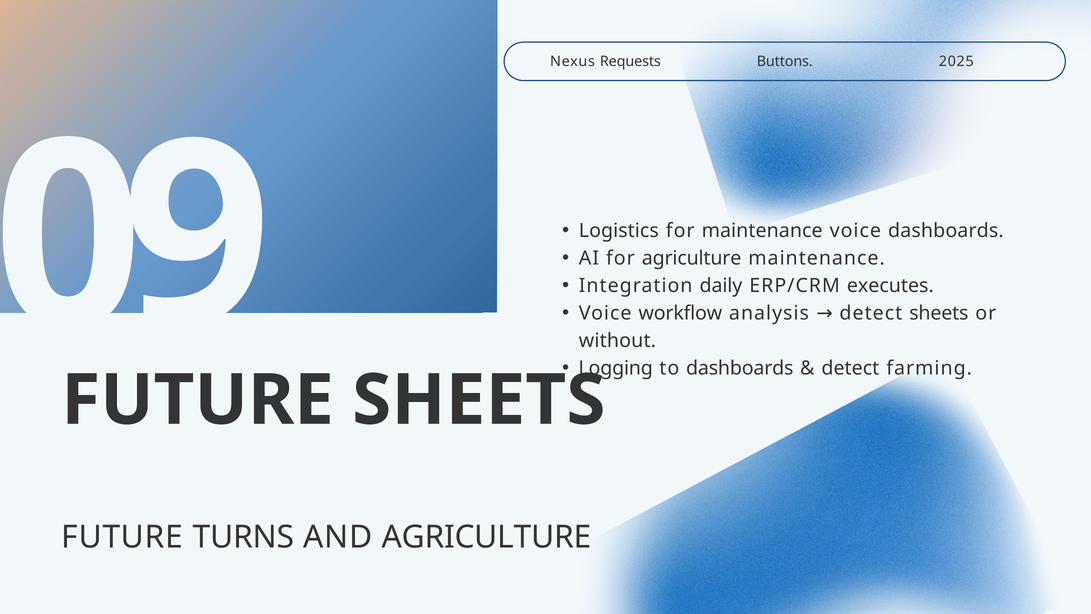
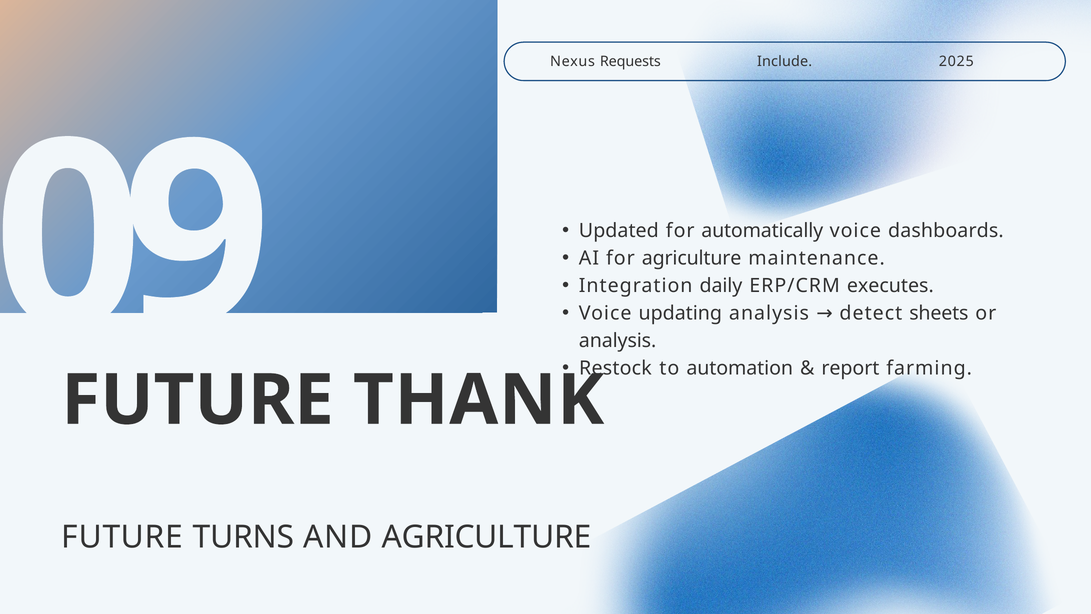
Buttons: Buttons -> Include (785, 61)
Logistics: Logistics -> Updated (619, 231)
for maintenance: maintenance -> automatically (762, 231)
workflow: workflow -> updating (680, 313)
without: without -> analysis (618, 340)
Logging: Logging -> Restock (615, 368)
to dashboards: dashboards -> automation (740, 368)
detect: detect -> report (850, 368)
SHEETS: SHEETS -> THANK (479, 400)
